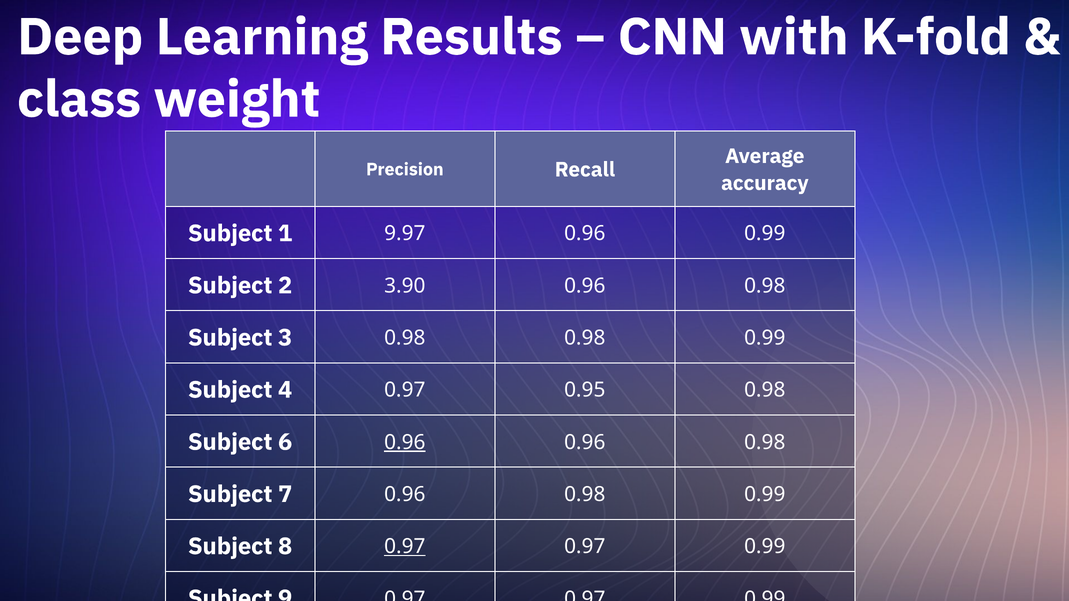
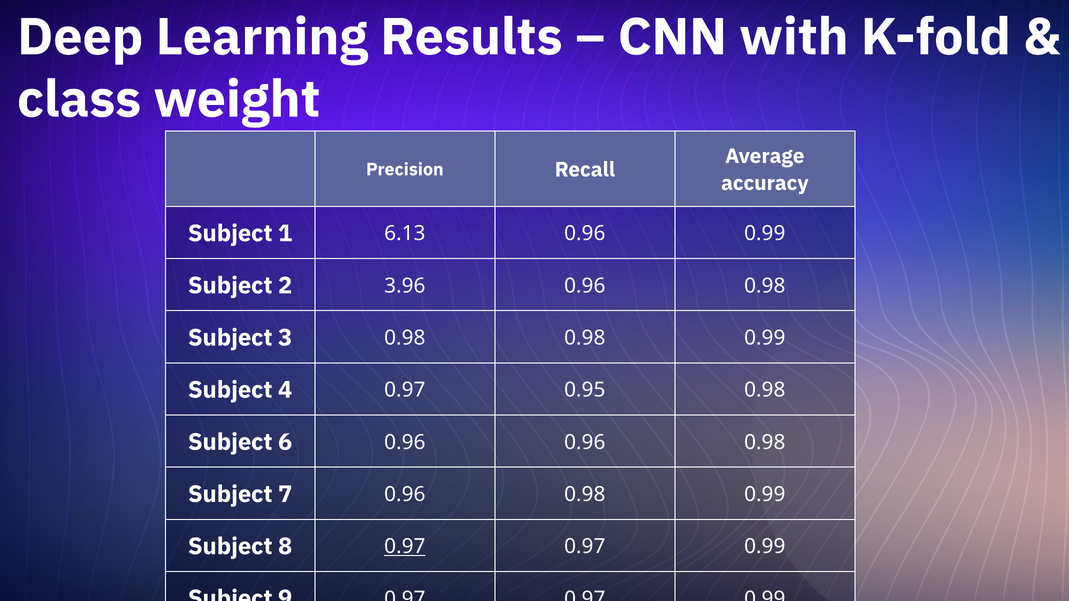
9.97: 9.97 -> 6.13 (405, 234)
3.90: 3.90 -> 3.96 (405, 286)
0.96 underline: present -> none (405, 442)
